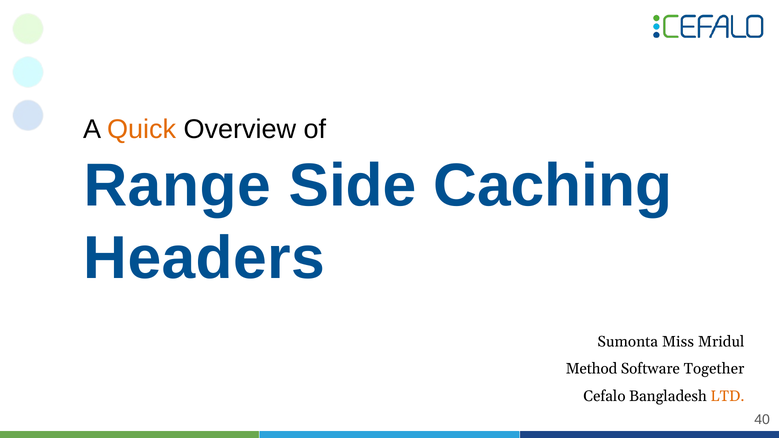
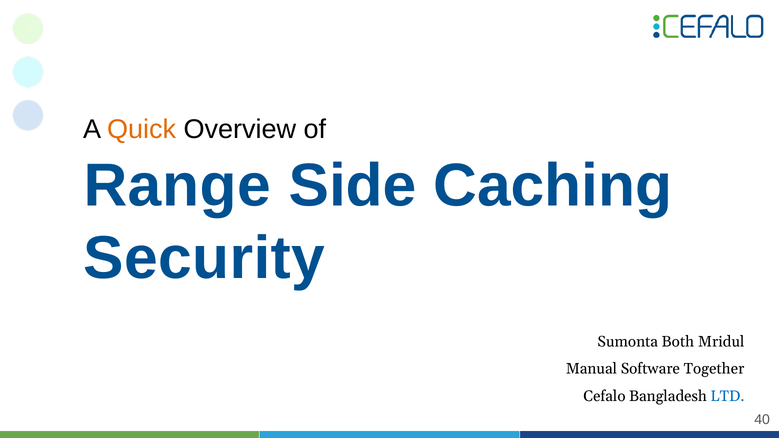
Headers: Headers -> Security (204, 258)
Miss: Miss -> Both (678, 342)
Method: Method -> Manual (591, 369)
LTD colour: orange -> blue (728, 396)
